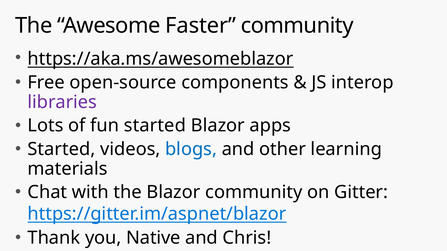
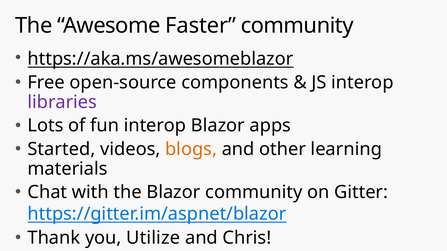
fun started: started -> interop (155, 126)
blogs colour: blue -> orange (191, 149)
Native: Native -> Utilize (153, 238)
